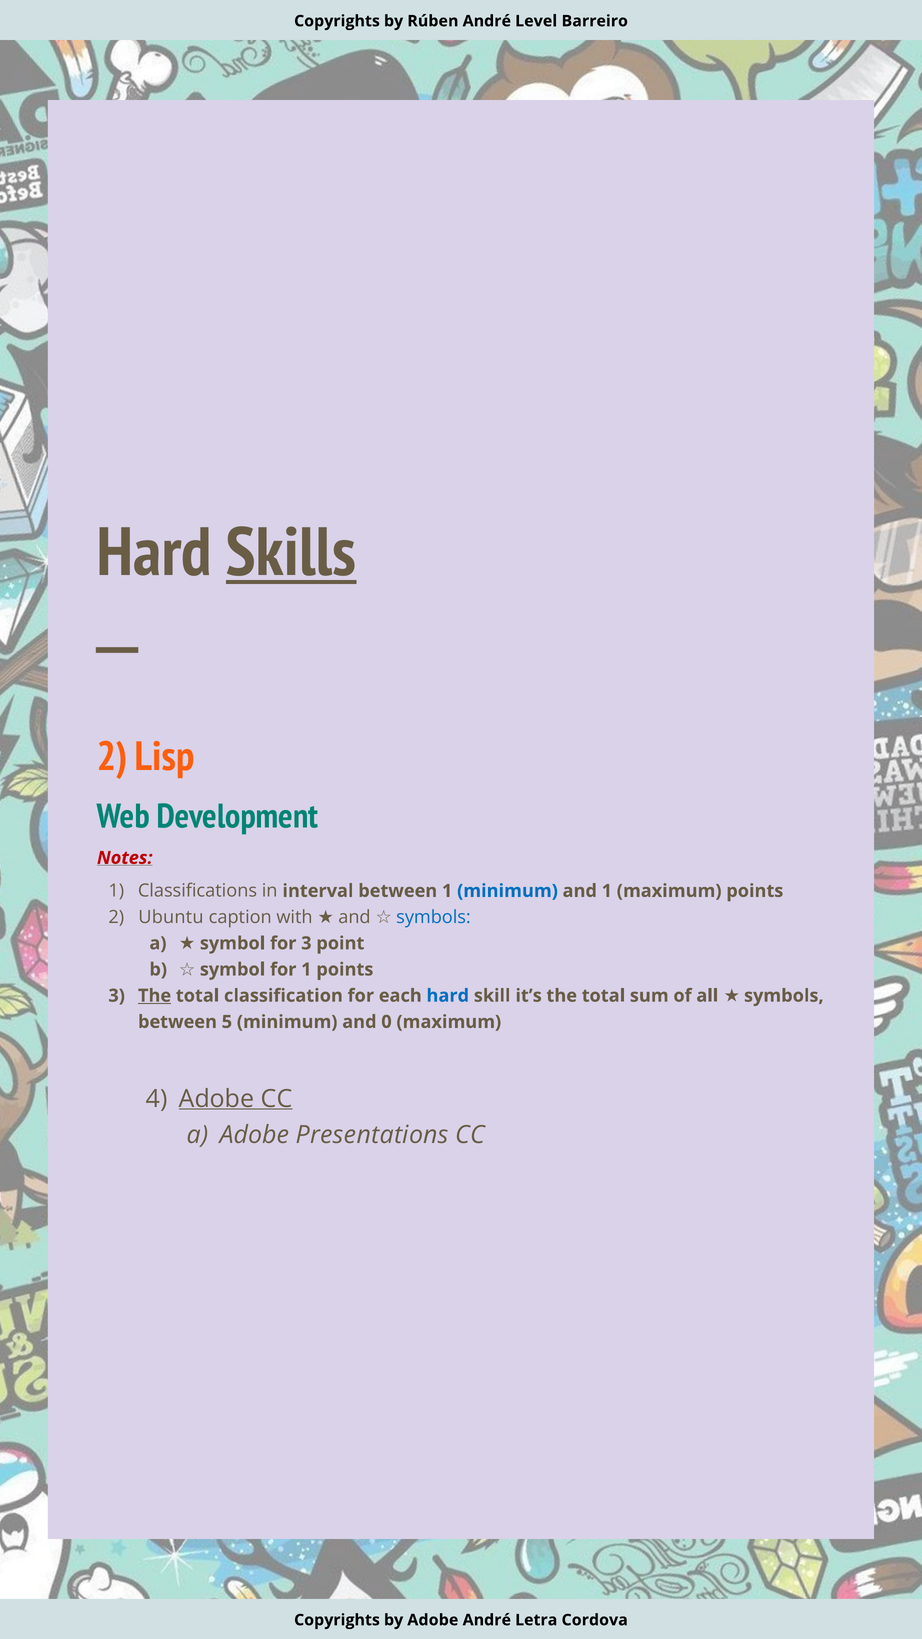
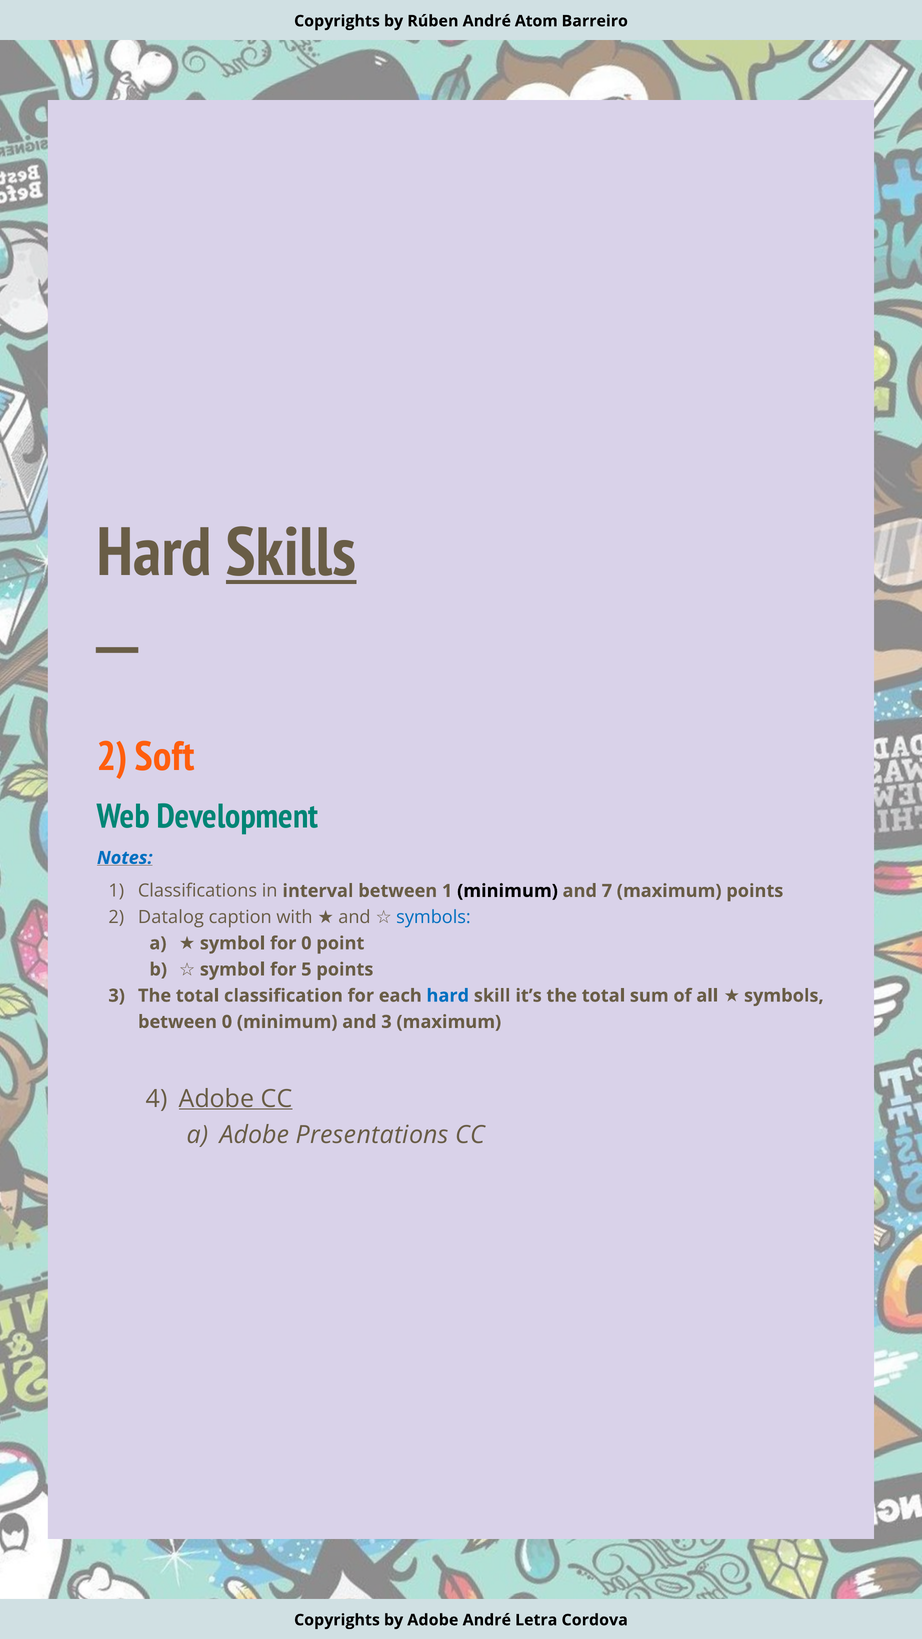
Level: Level -> Atom (536, 21)
Lisp: Lisp -> Soft (165, 757)
Notes colour: red -> blue (125, 858)
minimum colour: blue -> black (508, 891)
and 1: 1 -> 7 (607, 891)
Ubuntu: Ubuntu -> Datalog (171, 917)
for 3: 3 -> 0 (306, 943)
for 1: 1 -> 5 (306, 970)
The underline: present -> none (155, 996)
between 5: 5 -> 0 (227, 1022)
and 0: 0 -> 3 (386, 1022)
